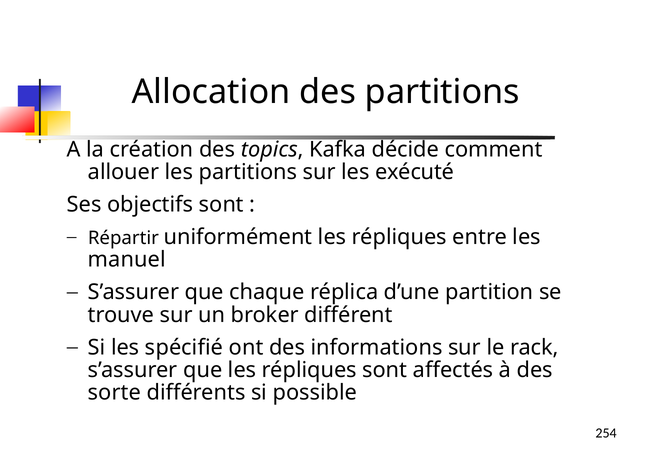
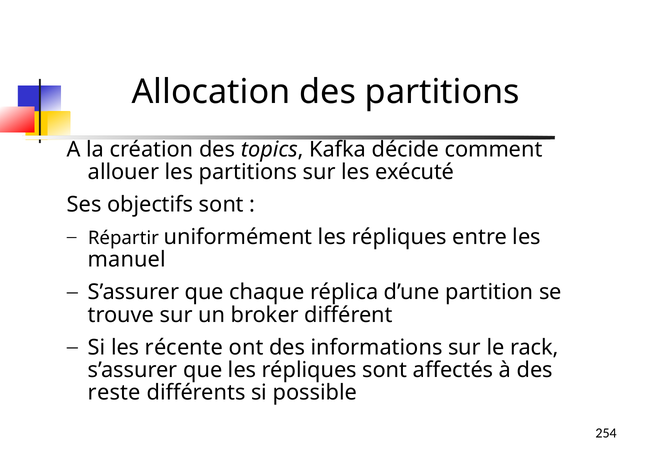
spécifié: spécifié -> récente (184, 347)
sorte: sorte -> reste (114, 393)
